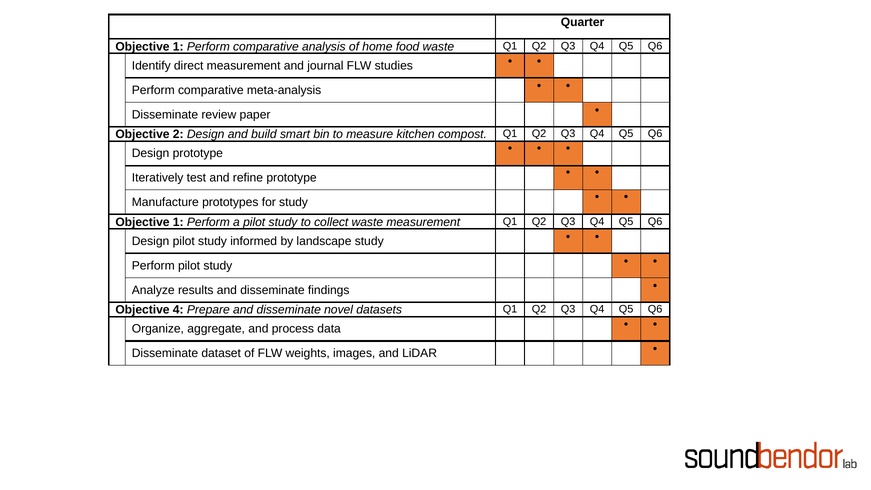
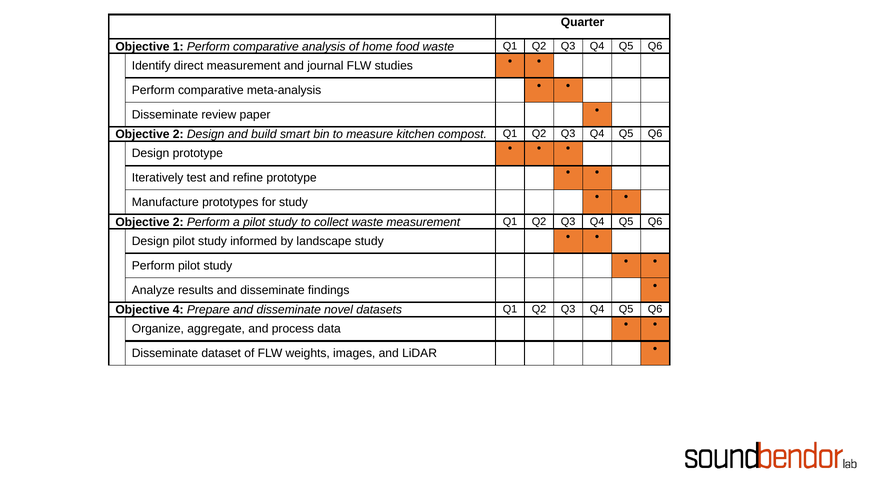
1: 1 -> 2 (178, 222)
